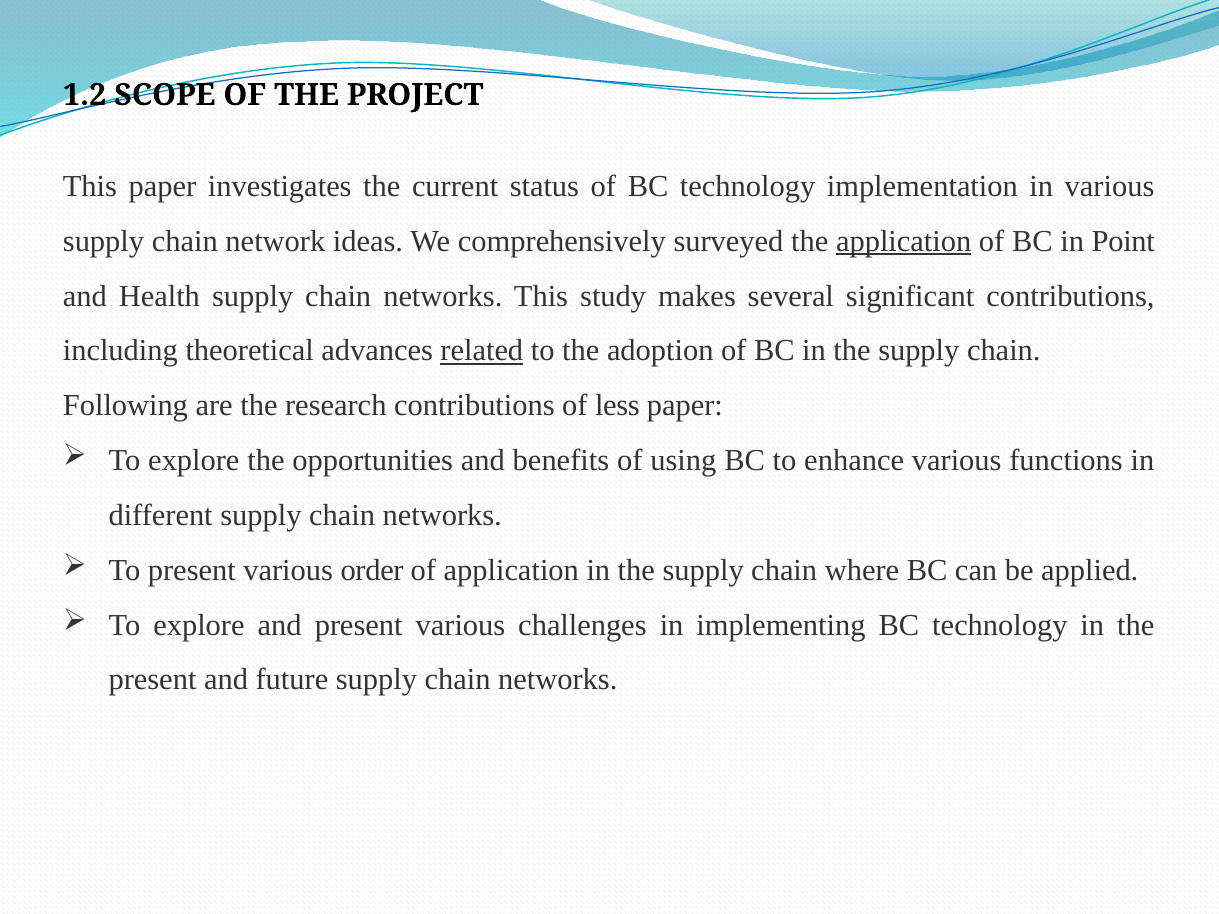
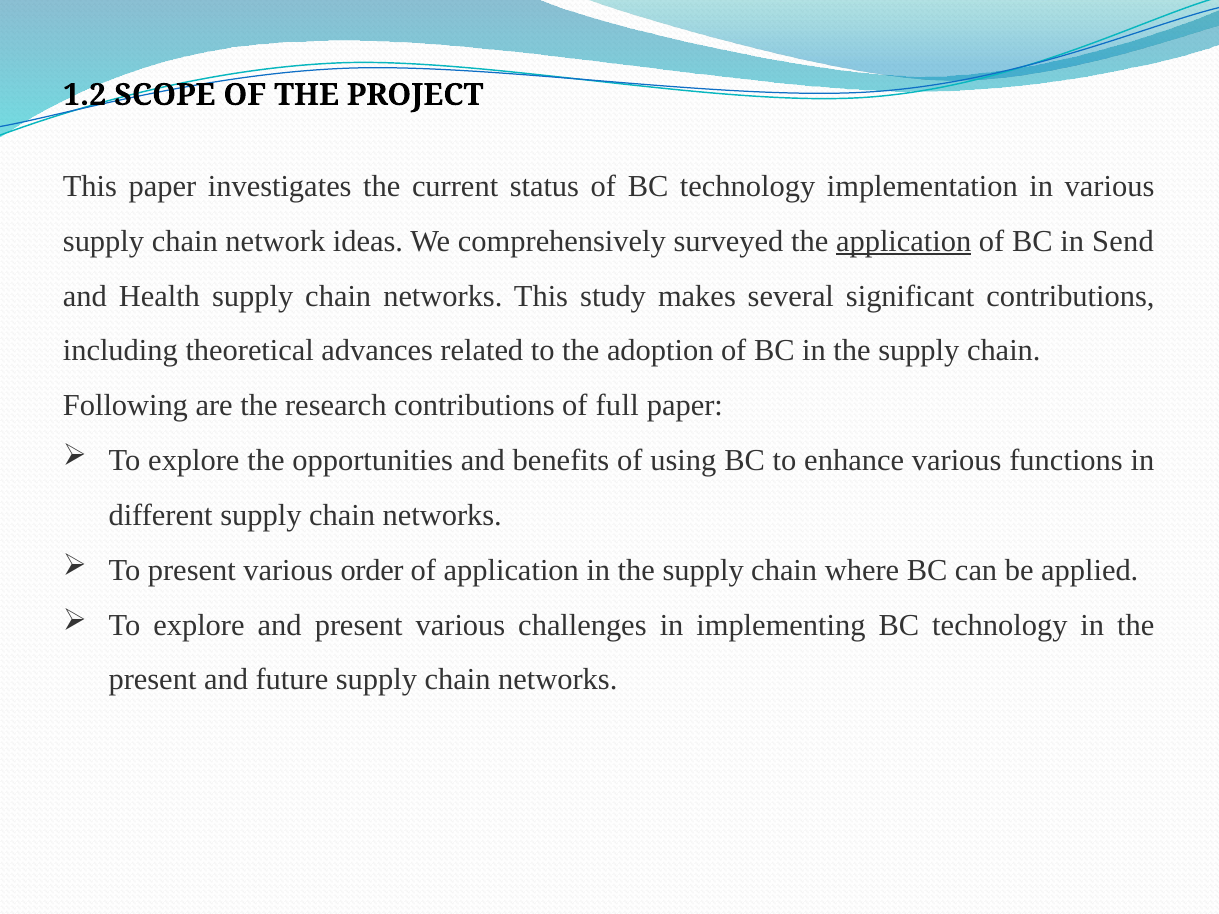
Point: Point -> Send (1123, 241)
related underline: present -> none (482, 351)
less: less -> full (617, 406)
